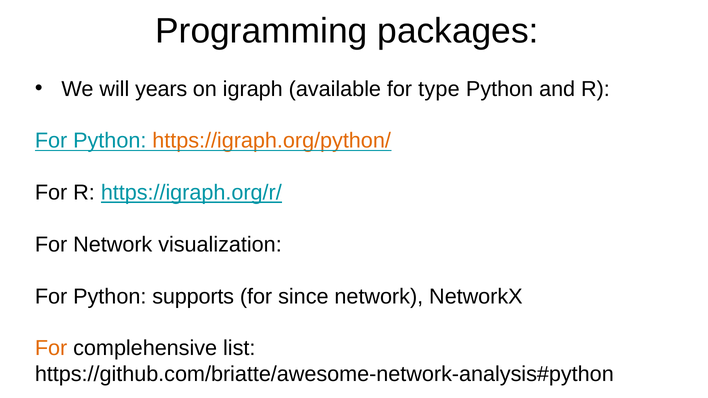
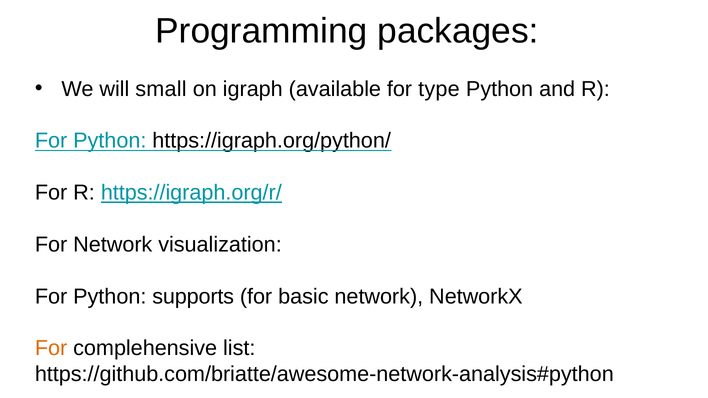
years: years -> small (161, 89)
https://igraph.org/python/ colour: orange -> black (272, 141)
since: since -> basic (303, 297)
